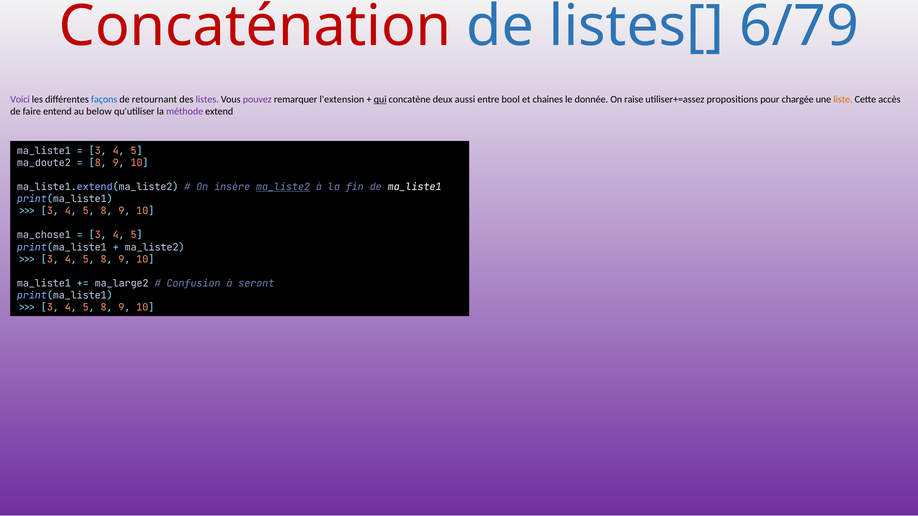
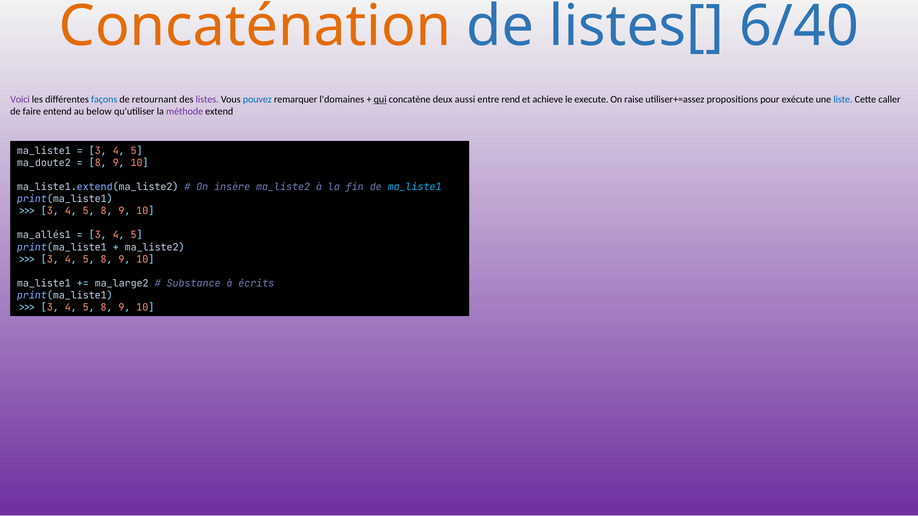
Concaténation colour: red -> orange (255, 26)
6/79: 6/79 -> 6/40 (799, 26)
pouvez colour: purple -> blue (257, 100)
l'extension: l'extension -> l'domaines (342, 100)
bool: bool -> rend (511, 100)
chaines: chaines -> achieve (548, 100)
donnée: donnée -> execute (591, 100)
chargée: chargée -> exécute (798, 100)
liste colour: orange -> blue (843, 100)
accès: accès -> caller (890, 100)
ma_liste2 underline: present -> none (283, 187)
ma_liste1 colour: white -> light blue (415, 187)
ma_chose1: ma_chose1 -> ma_allés1 (44, 235)
Confusion: Confusion -> Substance (194, 283)
seront: seront -> écrits (256, 283)
